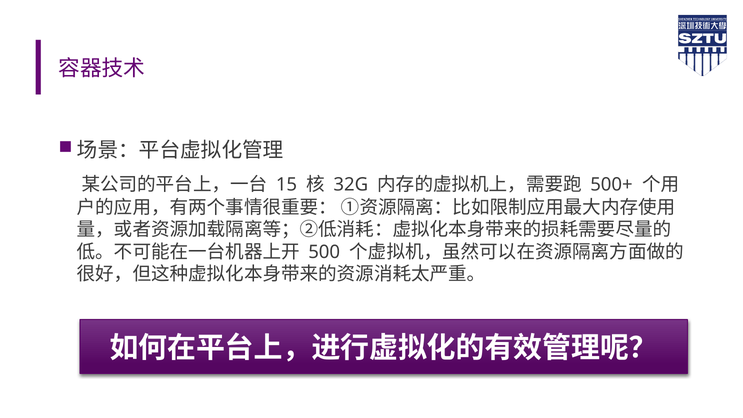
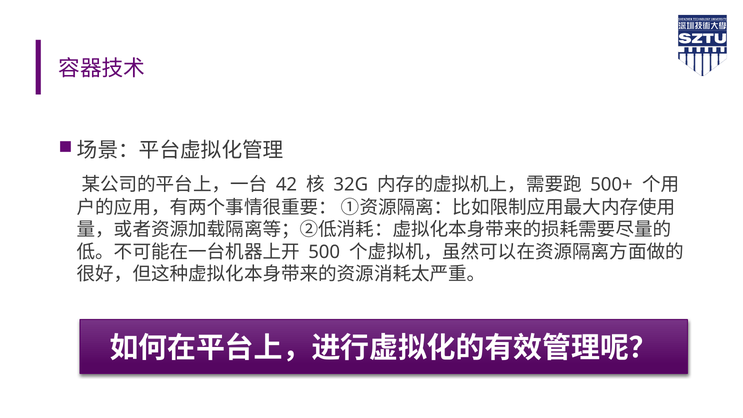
15: 15 -> 42 (287, 185)
